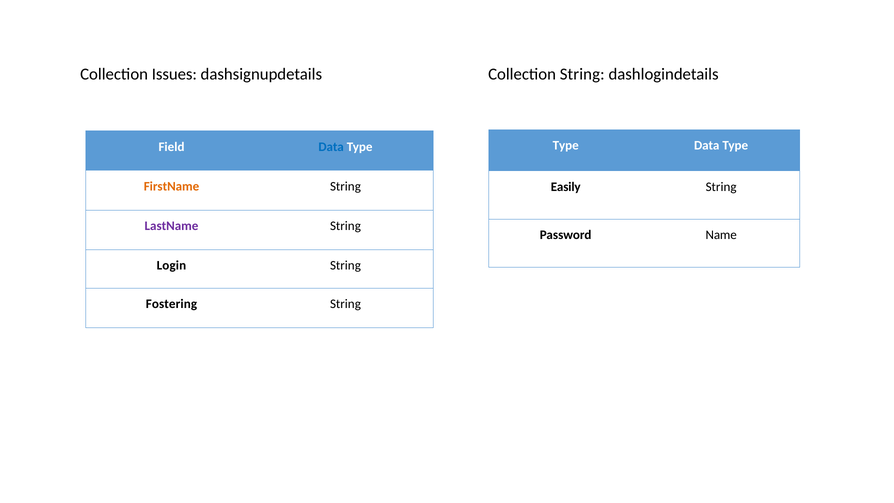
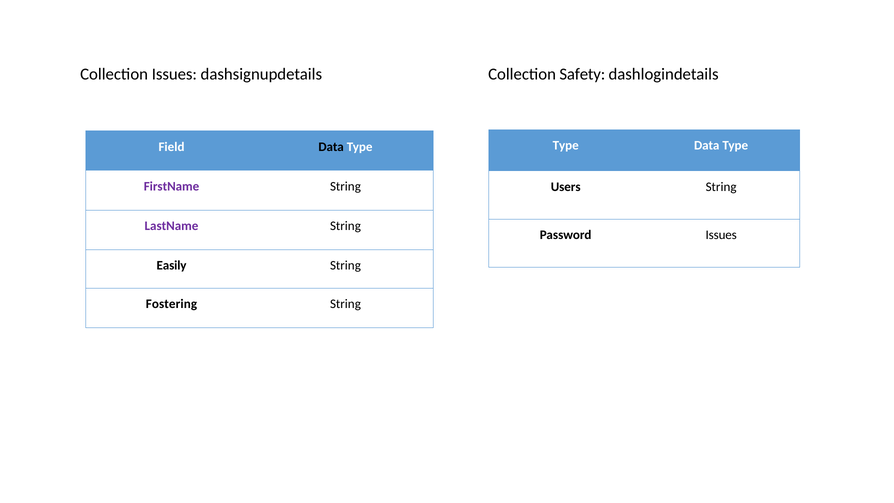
Collection String: String -> Safety (582, 74)
Data colour: blue -> black (331, 147)
FirstName colour: orange -> purple (171, 186)
Easily: Easily -> Users (566, 187)
Password Name: Name -> Issues (721, 235)
Login: Login -> Easily (172, 266)
